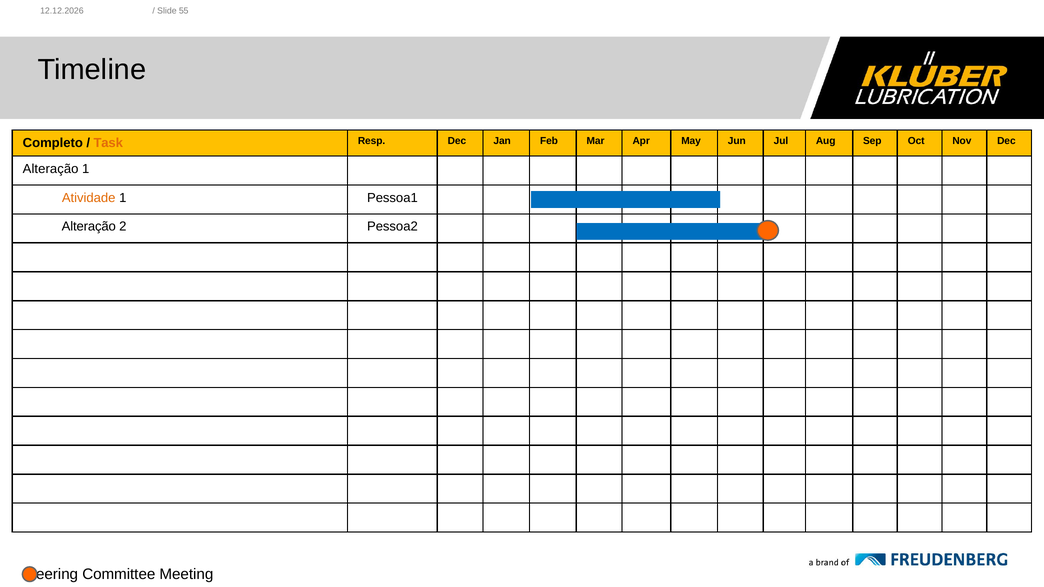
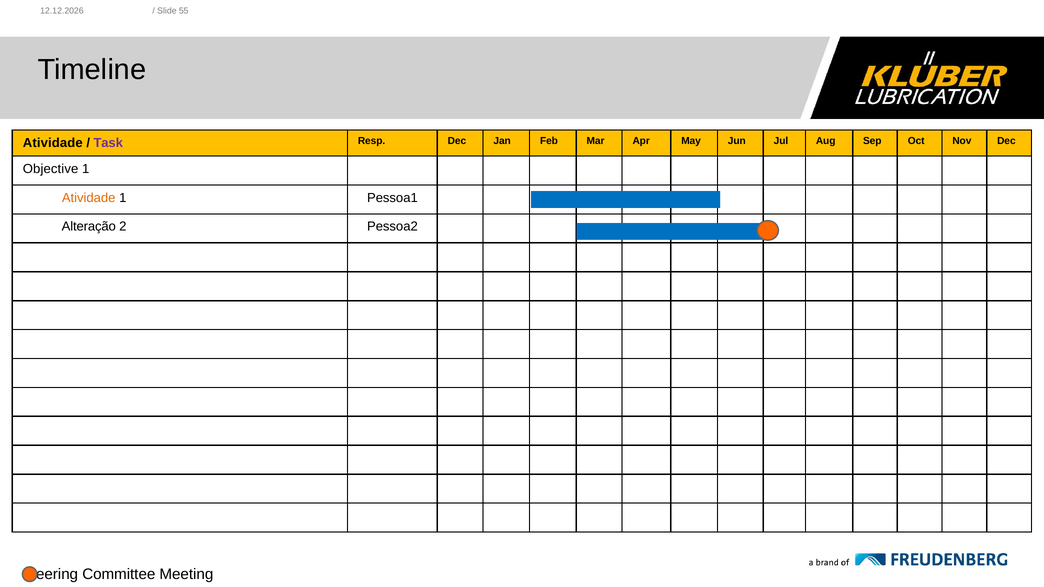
Completo: Completo -> Atividade (53, 143)
Task colour: orange -> purple (108, 143)
Alteração: Alteração -> Objective (51, 169)
